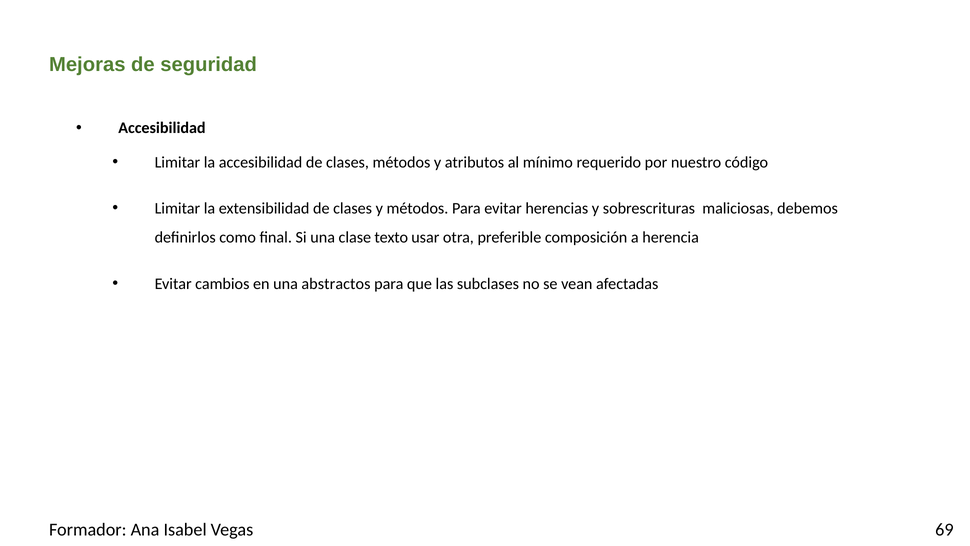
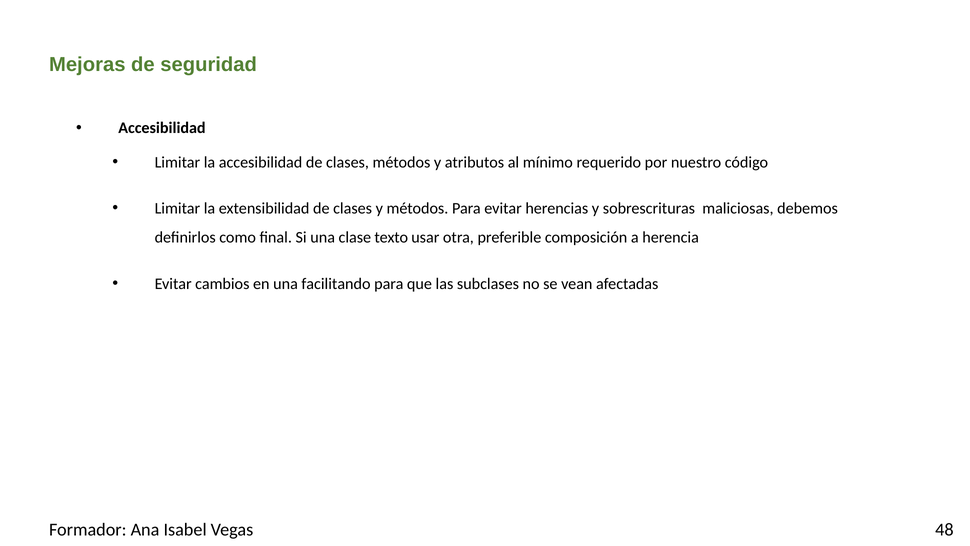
abstractos: abstractos -> facilitando (336, 284)
69: 69 -> 48 (944, 530)
